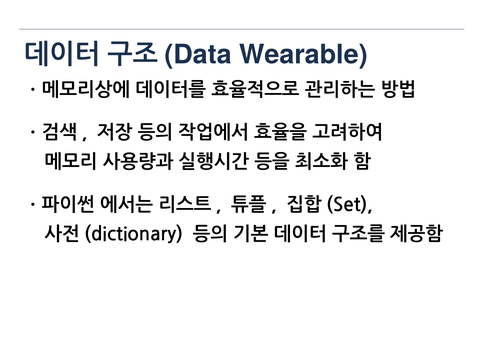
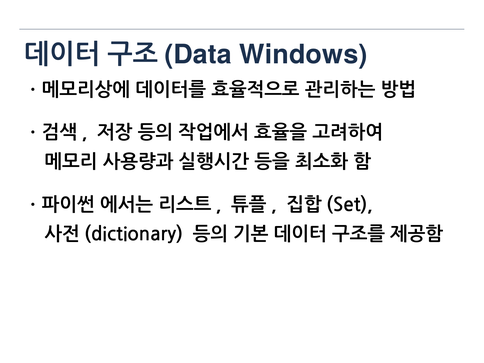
Wearable: Wearable -> Windows (303, 55)
